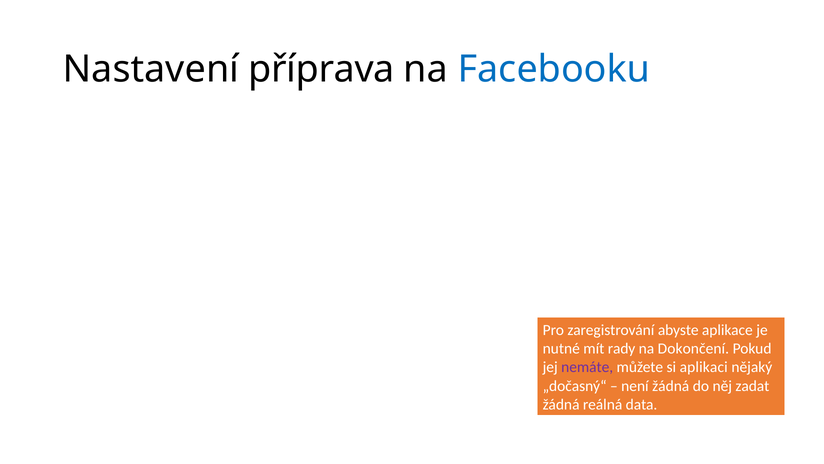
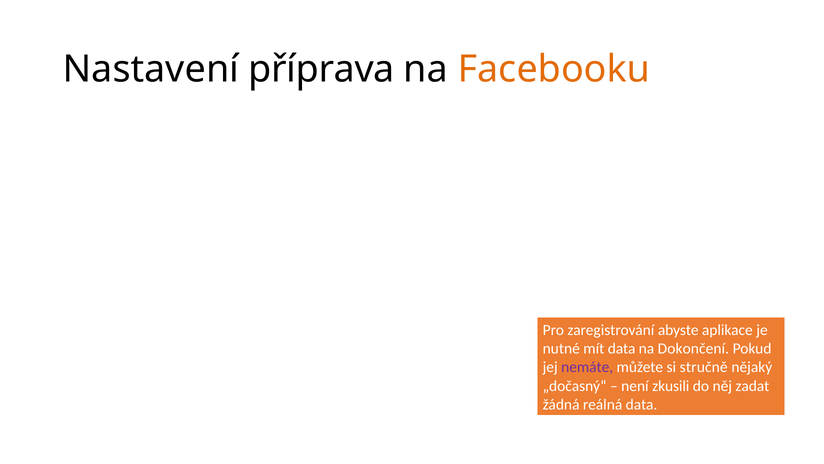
Facebooku colour: blue -> orange (554, 69)
mít rady: rady -> data (622, 348)
aplikaci: aplikaci -> stručně (704, 367)
není žádná: žádná -> zkusili (671, 386)
